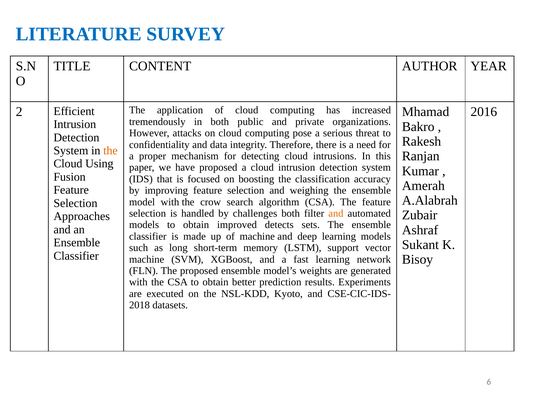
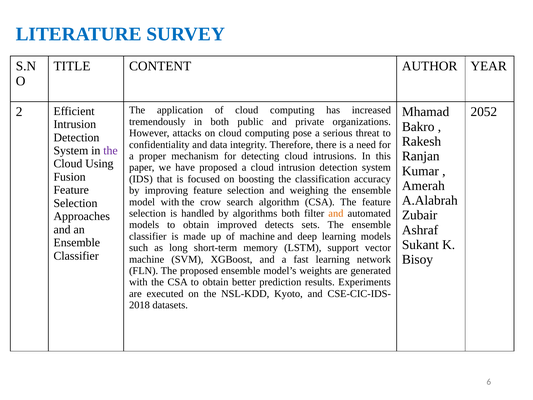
2016: 2016 -> 2052 (484, 112)
the colour: orange -> purple (111, 150)
challenges: challenges -> algorithms (255, 213)
